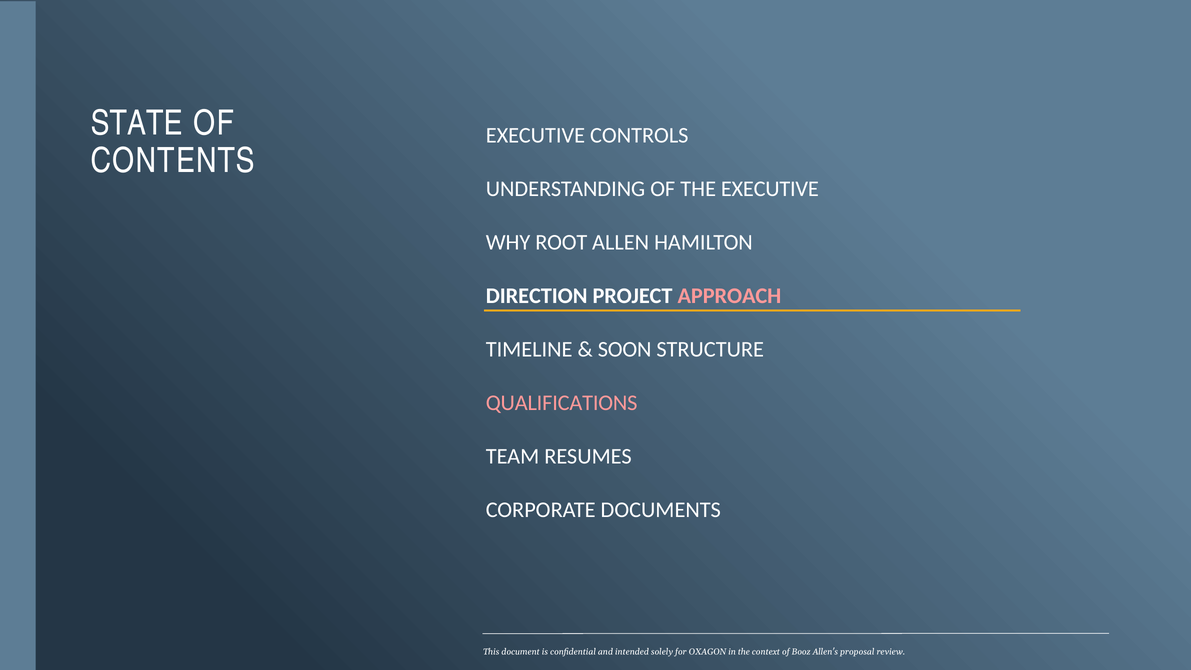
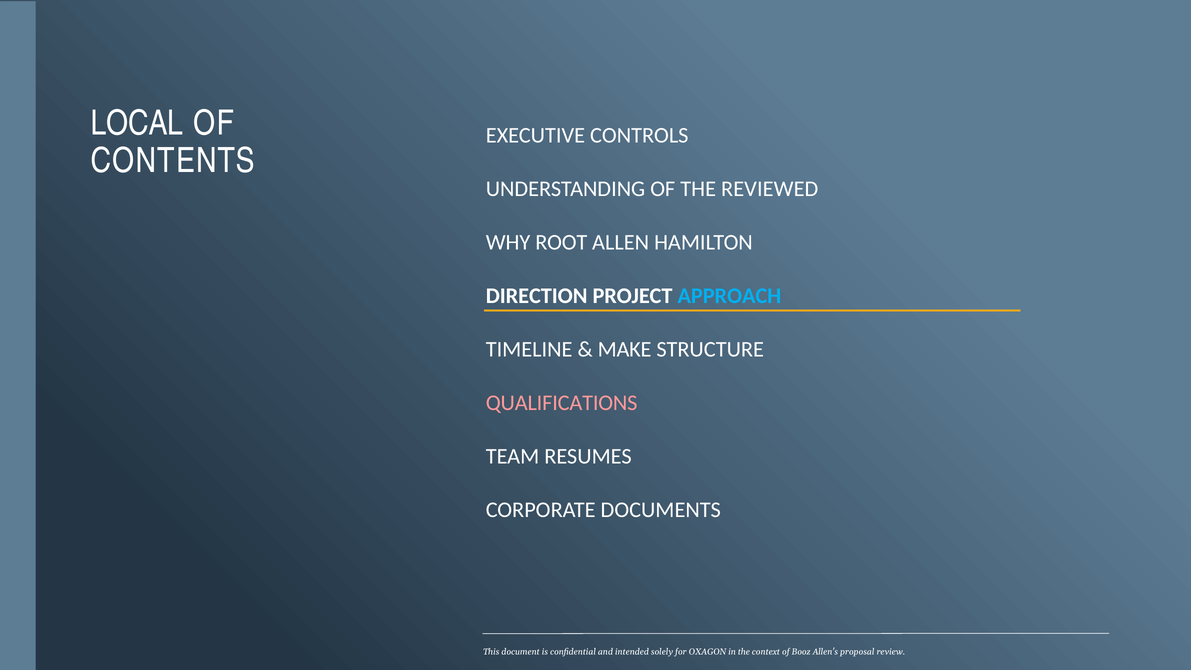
STATE: STATE -> LOCAL (137, 123)
THE EXECUTIVE: EXECUTIVE -> REVIEWED (770, 189)
APPROACH colour: pink -> light blue (729, 296)
SOON: SOON -> MAKE (625, 349)
